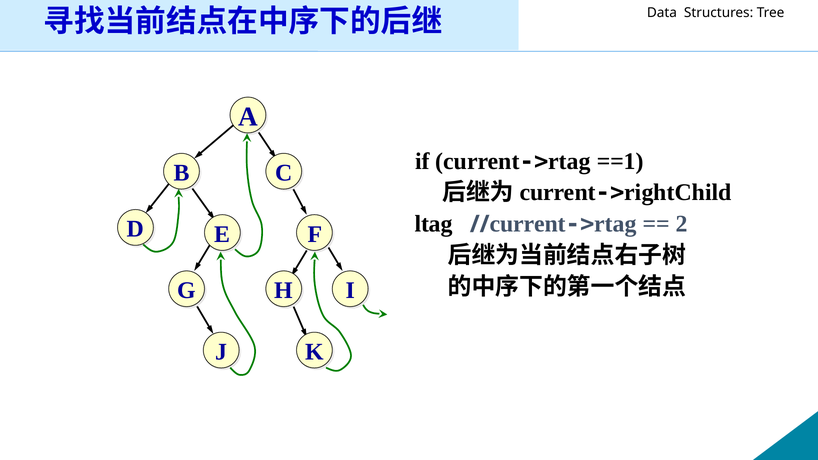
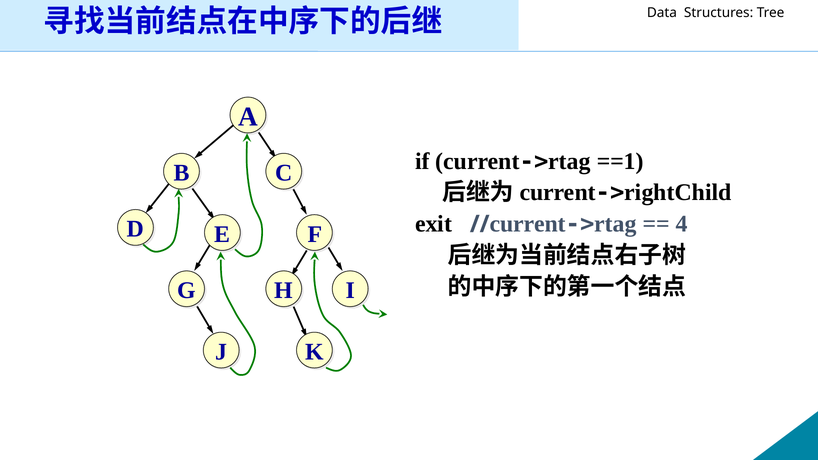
ltag: ltag -> exit (434, 224)
2: 2 -> 4 (682, 224)
